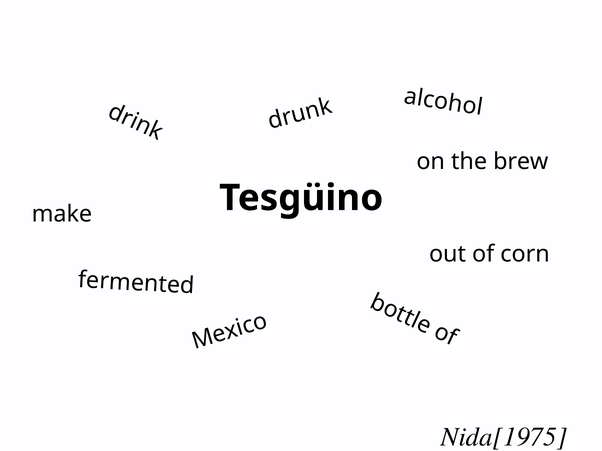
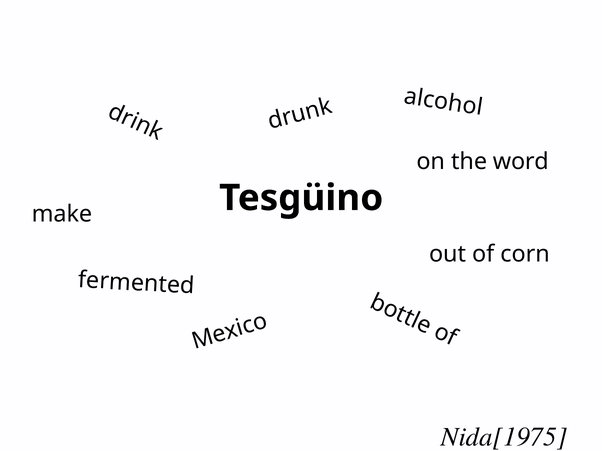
brew: brew -> word (521, 161)
